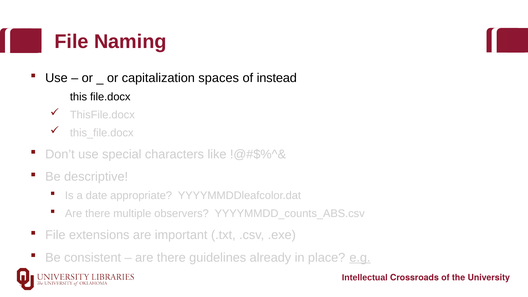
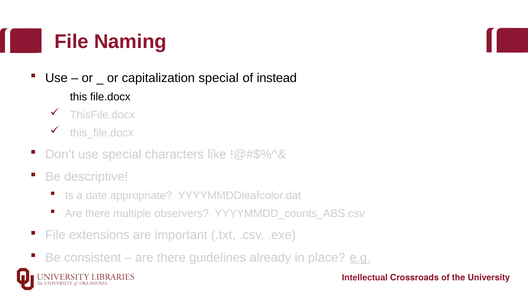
capitalization spaces: spaces -> special (219, 78)
